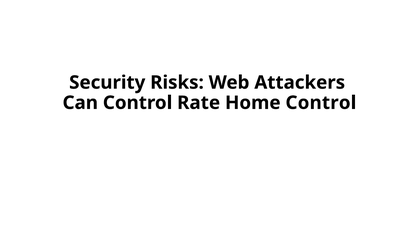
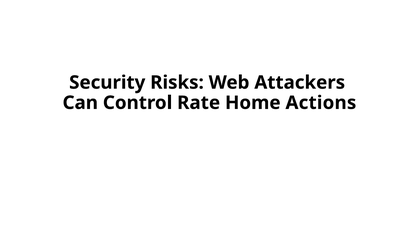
Home Control: Control -> Actions (321, 103)
